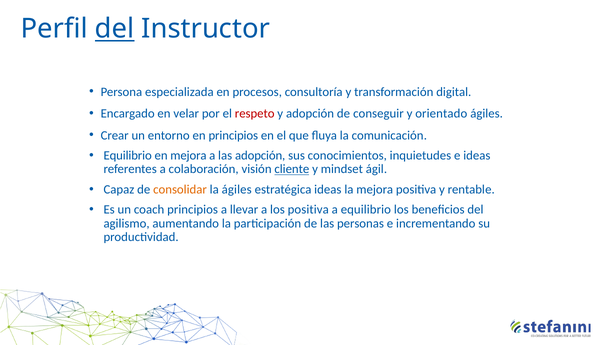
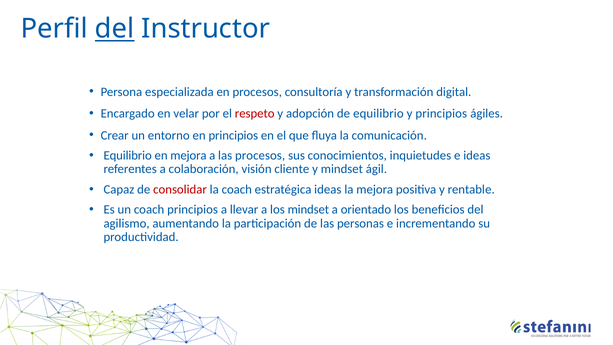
de conseguir: conseguir -> equilibrio (378, 114)
y orientado: orientado -> principios (441, 114)
las adopción: adopción -> procesos (260, 155)
cliente underline: present -> none (292, 169)
consolidar colour: orange -> red (180, 189)
la ágiles: ágiles -> coach (237, 189)
los positiva: positiva -> mindset (308, 209)
a equilibrio: equilibrio -> orientado (366, 209)
